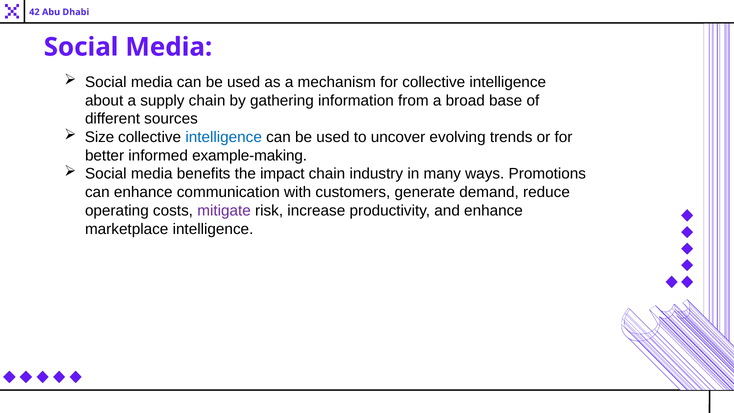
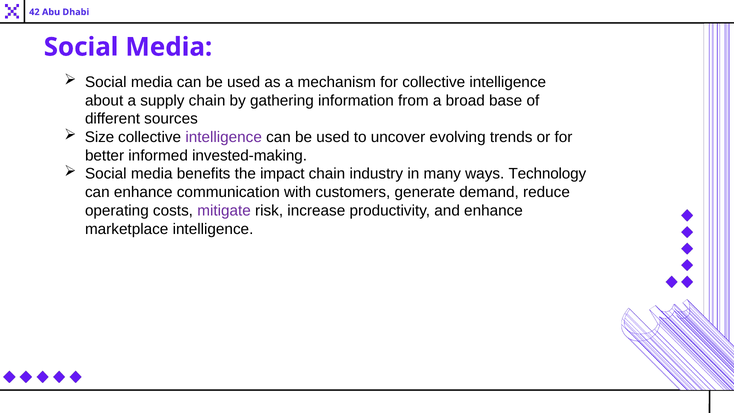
intelligence colour: blue -> purple (224, 137)
example-making: example-making -> invested-making (250, 156)
Promotions: Promotions -> Technology (547, 174)
